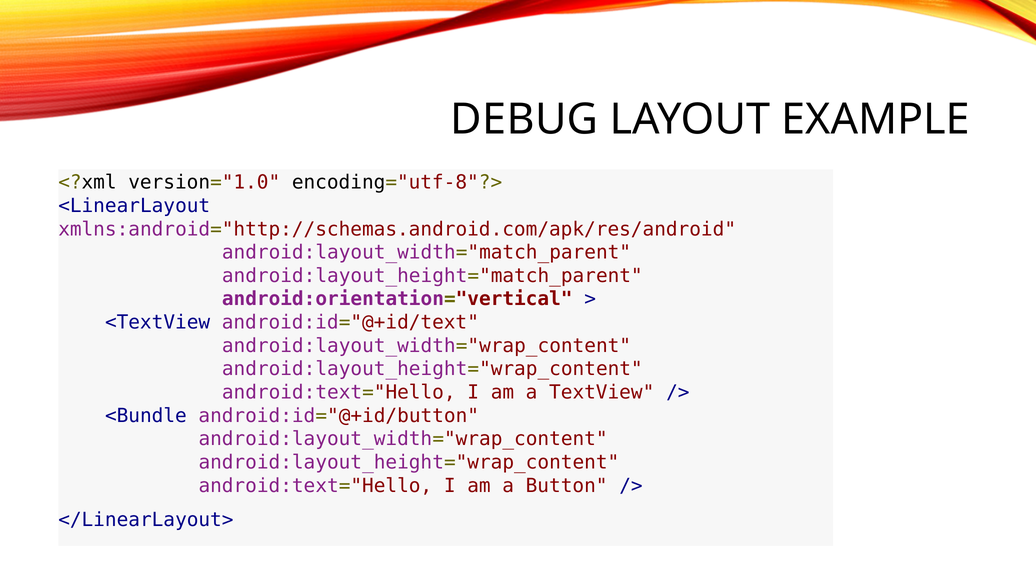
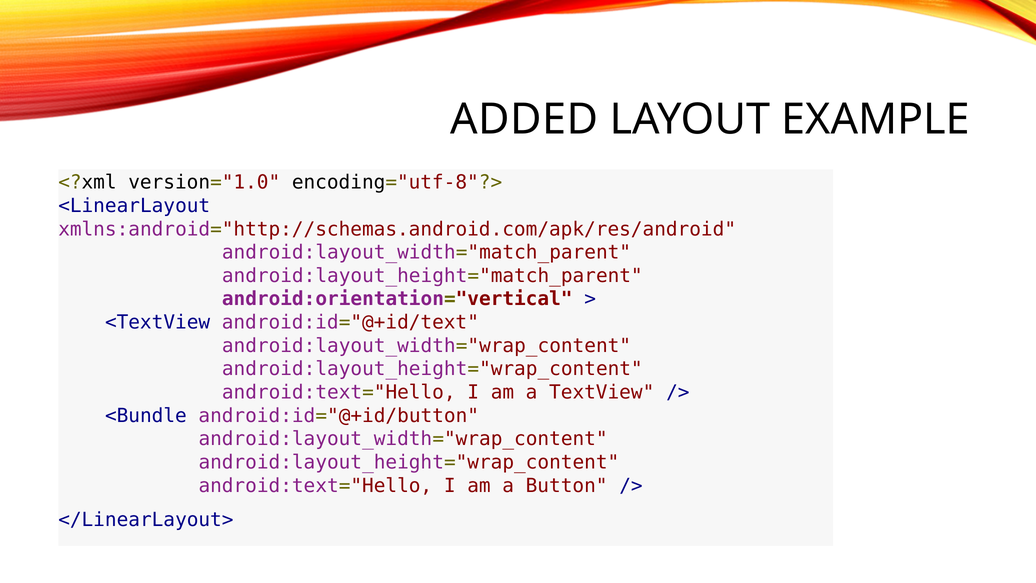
DEBUG: DEBUG -> ADDED (524, 120)
